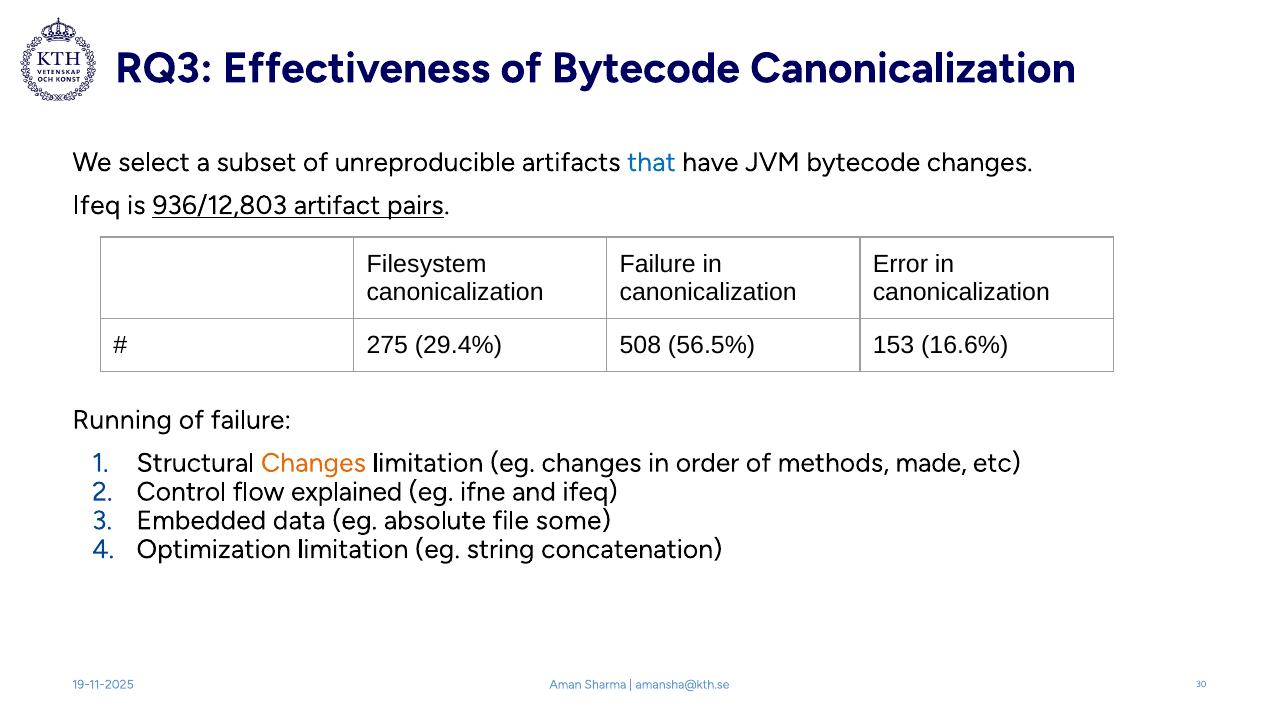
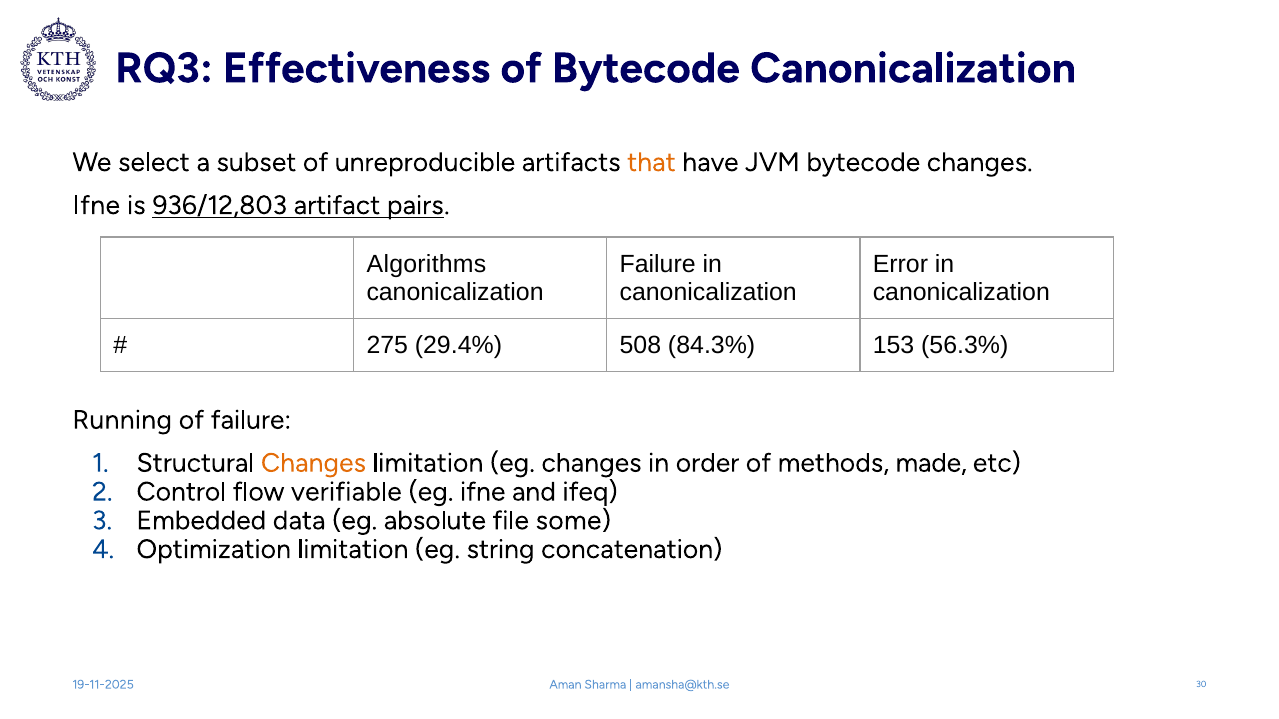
that colour: blue -> orange (651, 162)
Ifeq: Ifeq -> Ifne (96, 205)
Filesystem: Filesystem -> Algorithms (427, 264)
56.5%: 56.5% -> 84.3% (712, 346)
16.6%: 16.6% -> 56.3% (965, 346)
explained: explained -> verifiable (346, 492)
